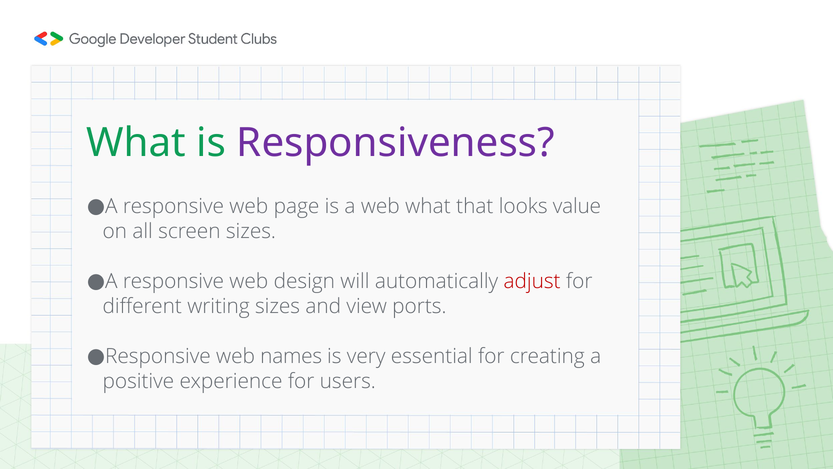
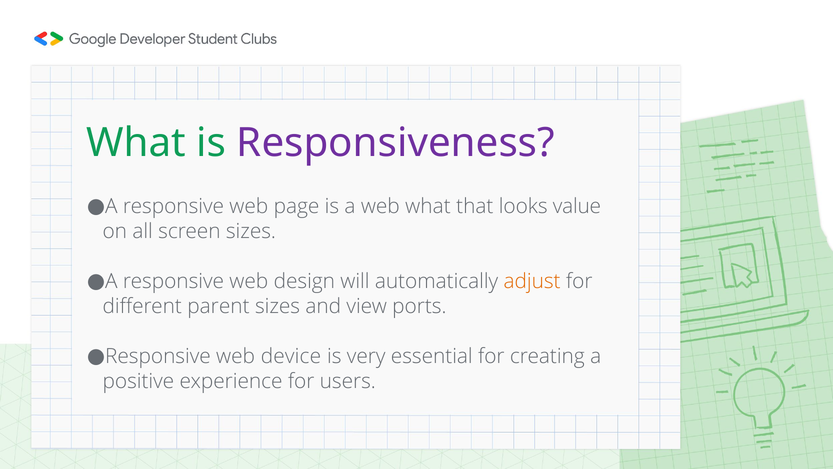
adjust colour: red -> orange (532, 281)
writing: writing -> parent (218, 306)
names: names -> device (291, 356)
